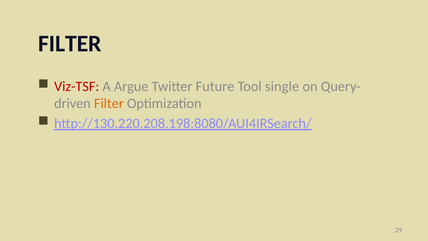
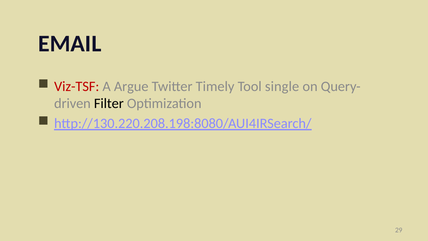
FILTER: FILTER -> EMAIL (70, 44)
Future: Future -> Timely (215, 86)
Filter colour: orange -> black (109, 103)
